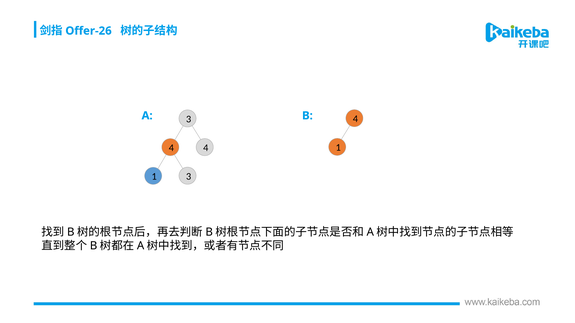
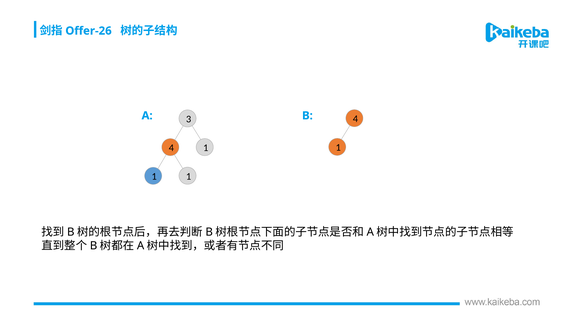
4: 4 -> 1 (206, 148)
3: 3 -> 1 (189, 177)
